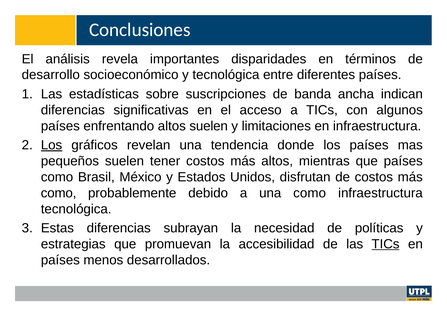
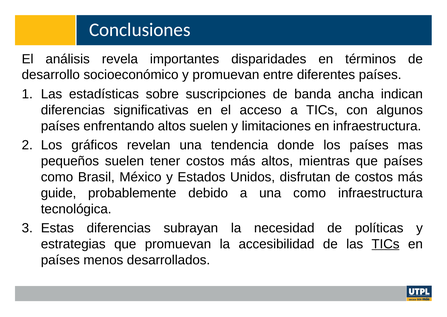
y tecnológica: tecnológica -> promuevan (226, 75)
Los underline: present -> none (52, 145)
como: como -> guide (59, 193)
